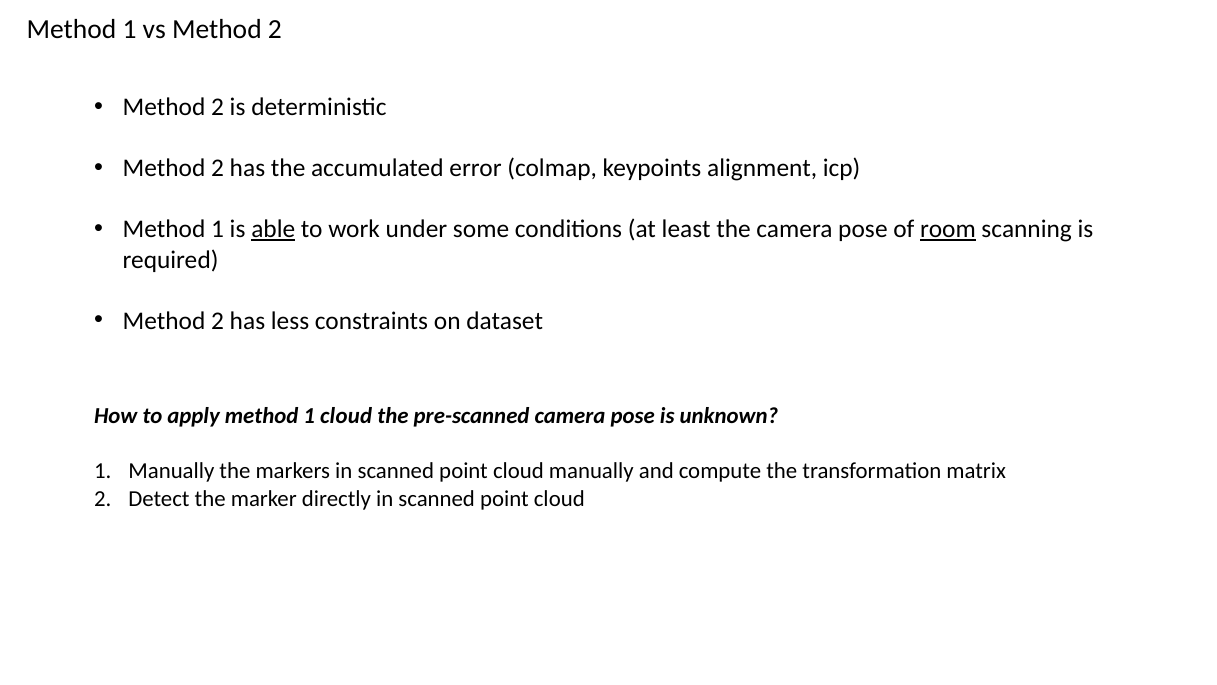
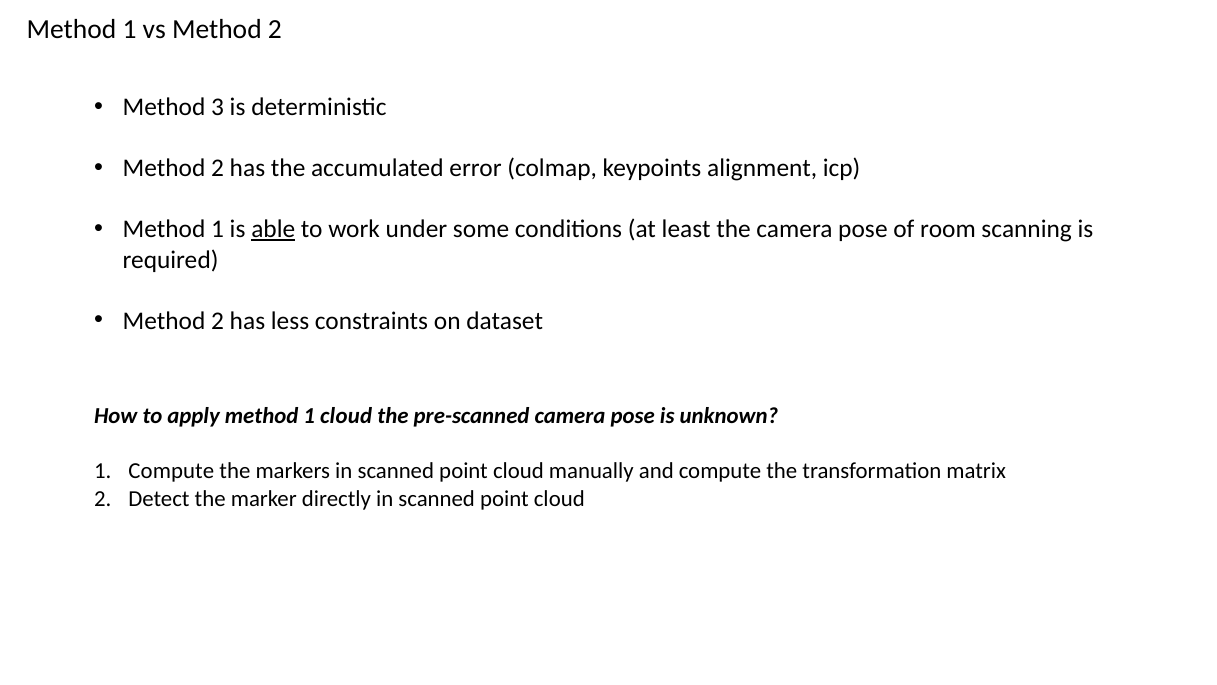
2: 2 -> 3 (218, 107)
room underline: present -> none (948, 229)
1 Manually: Manually -> Compute (171, 471)
